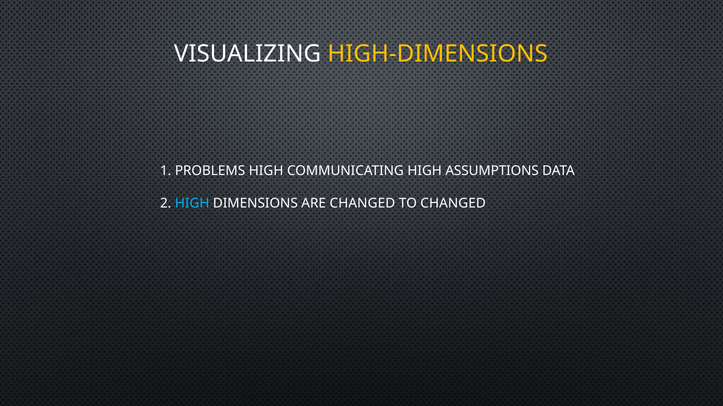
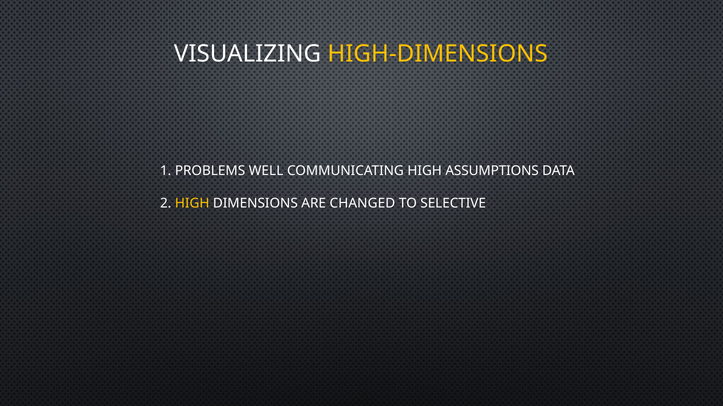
PROBLEMS HIGH: HIGH -> WELL (266, 171)
HIGH colour: light blue -> yellow (192, 204)
TO CHANGED: CHANGED -> SELECTIVE (453, 204)
